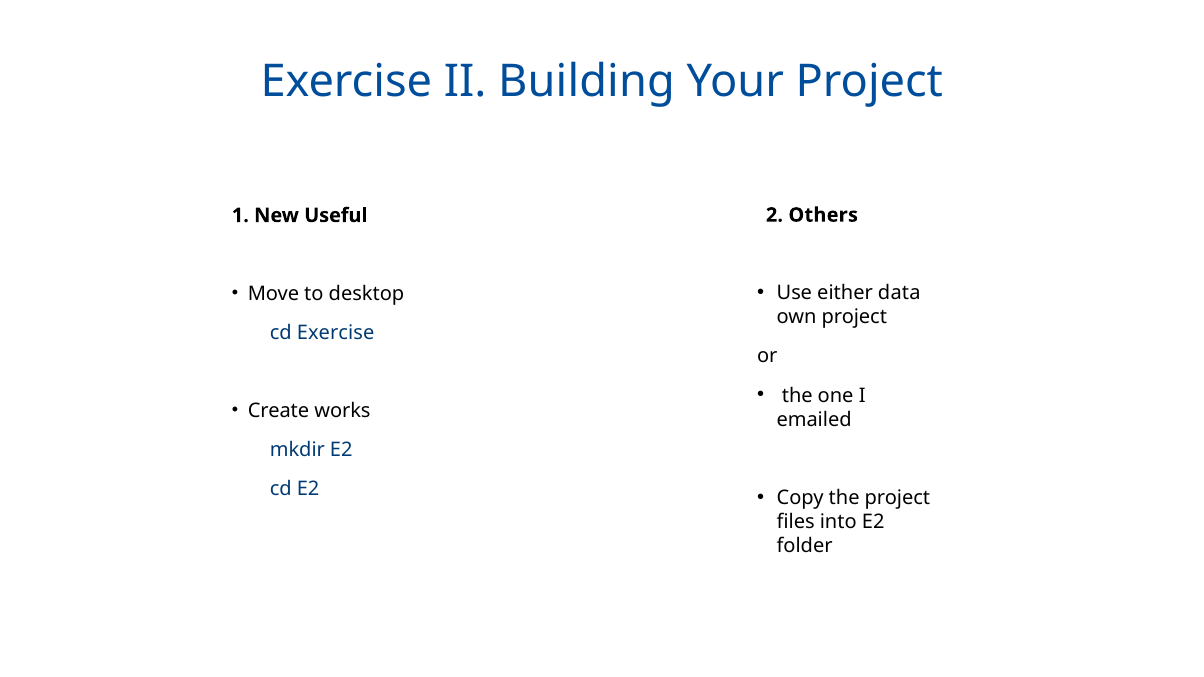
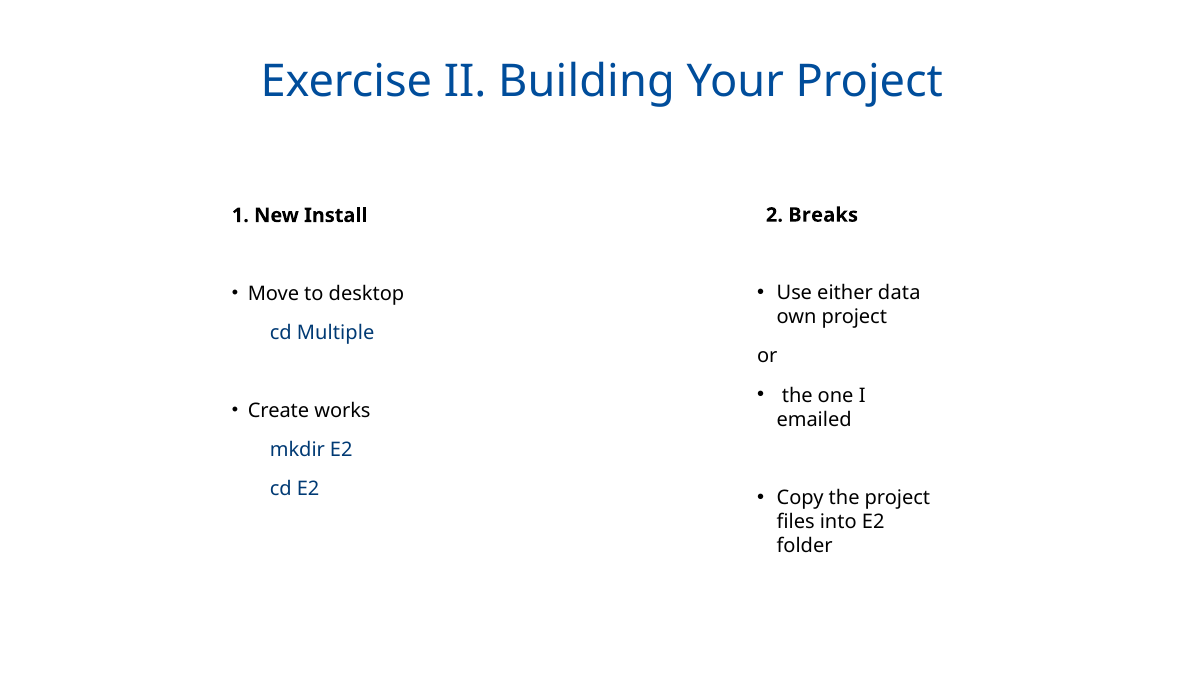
Others: Others -> Breaks (823, 215)
Useful: Useful -> Install (336, 216)
cd Exercise: Exercise -> Multiple (336, 333)
